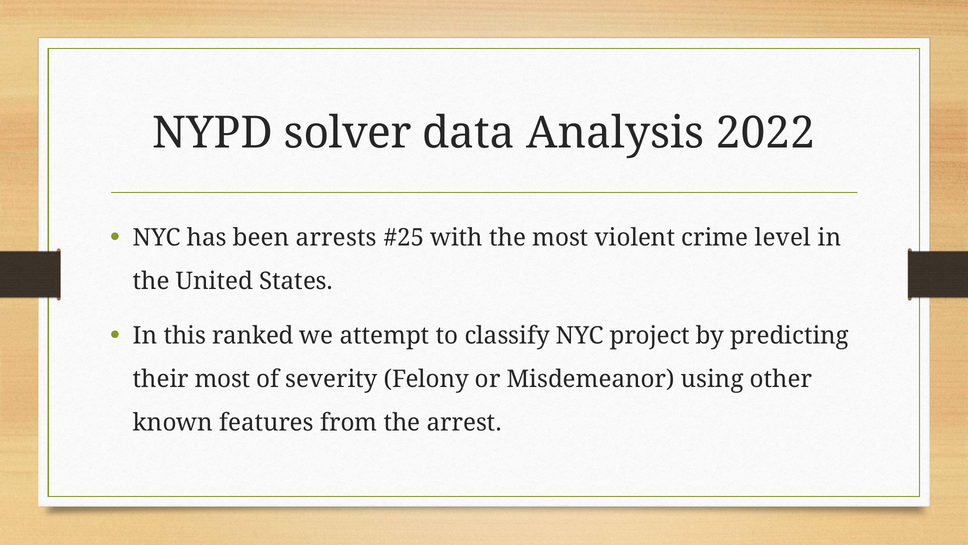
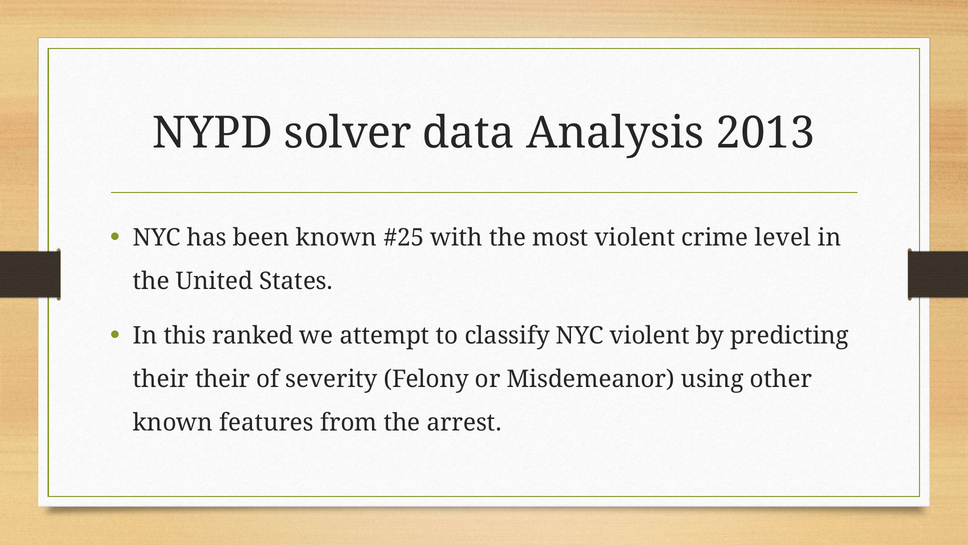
2022: 2022 -> 2013 (765, 133)
been arrests: arrests -> known (336, 237)
NYC project: project -> violent (650, 335)
their most: most -> their (223, 379)
